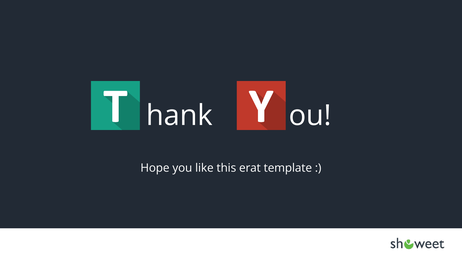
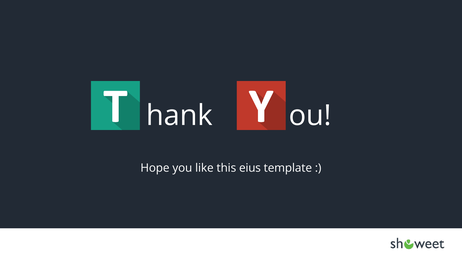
erat: erat -> eius (250, 168)
